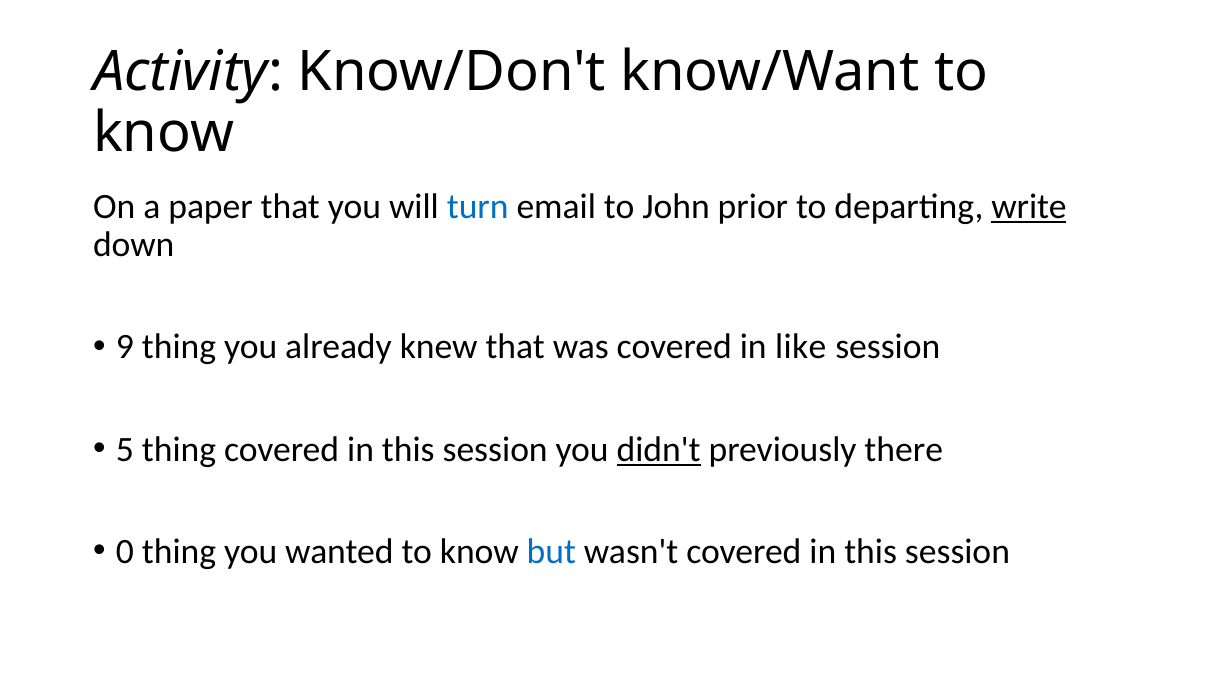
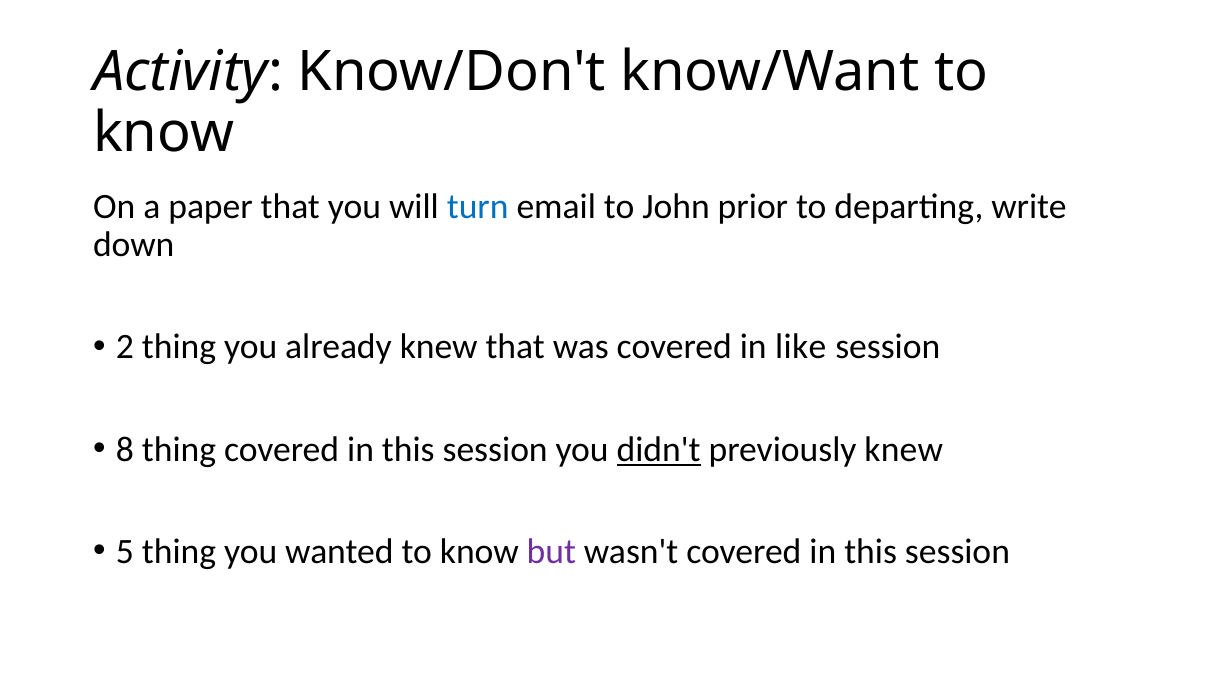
write underline: present -> none (1029, 206)
9: 9 -> 2 (125, 347)
5: 5 -> 8 (125, 449)
previously there: there -> knew (904, 449)
0: 0 -> 5 (125, 551)
but colour: blue -> purple (551, 551)
